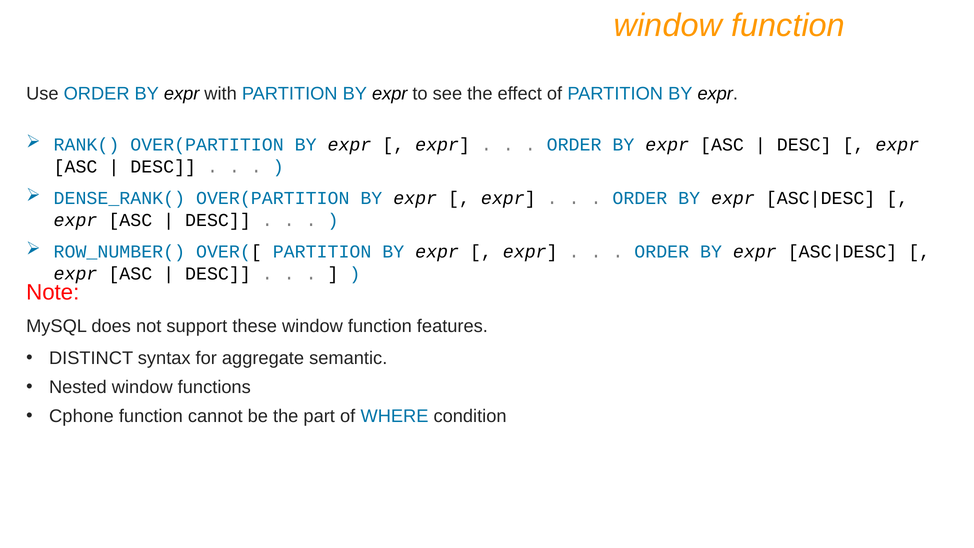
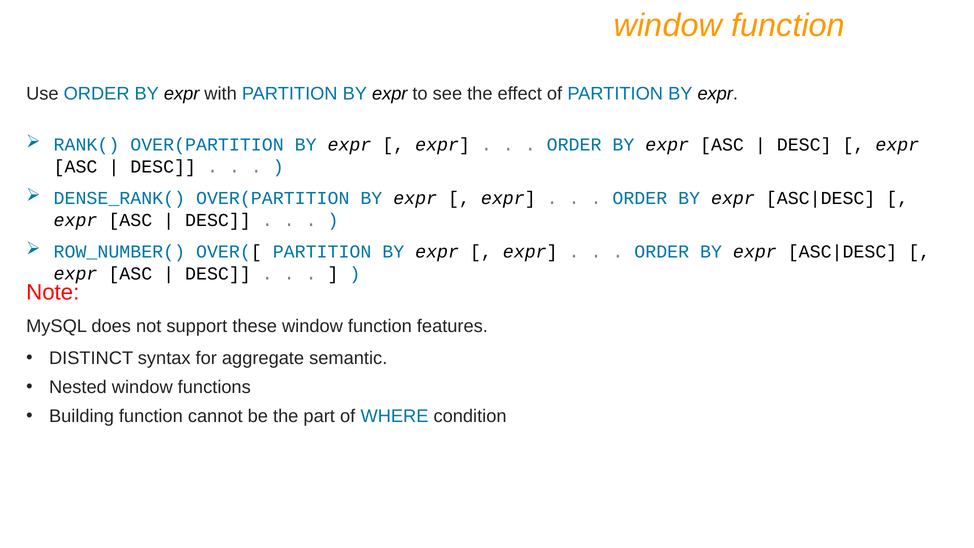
Cphone: Cphone -> Building (81, 416)
